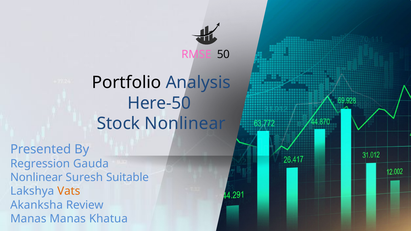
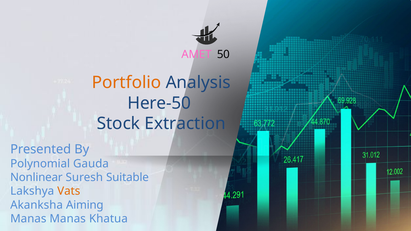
RMSE: RMSE -> AMET (196, 55)
Portfolio colour: black -> orange (127, 83)
Stock Nonlinear: Nonlinear -> Extraction (185, 124)
Regression: Regression -> Polynomial (40, 164)
Review: Review -> Aiming (85, 205)
